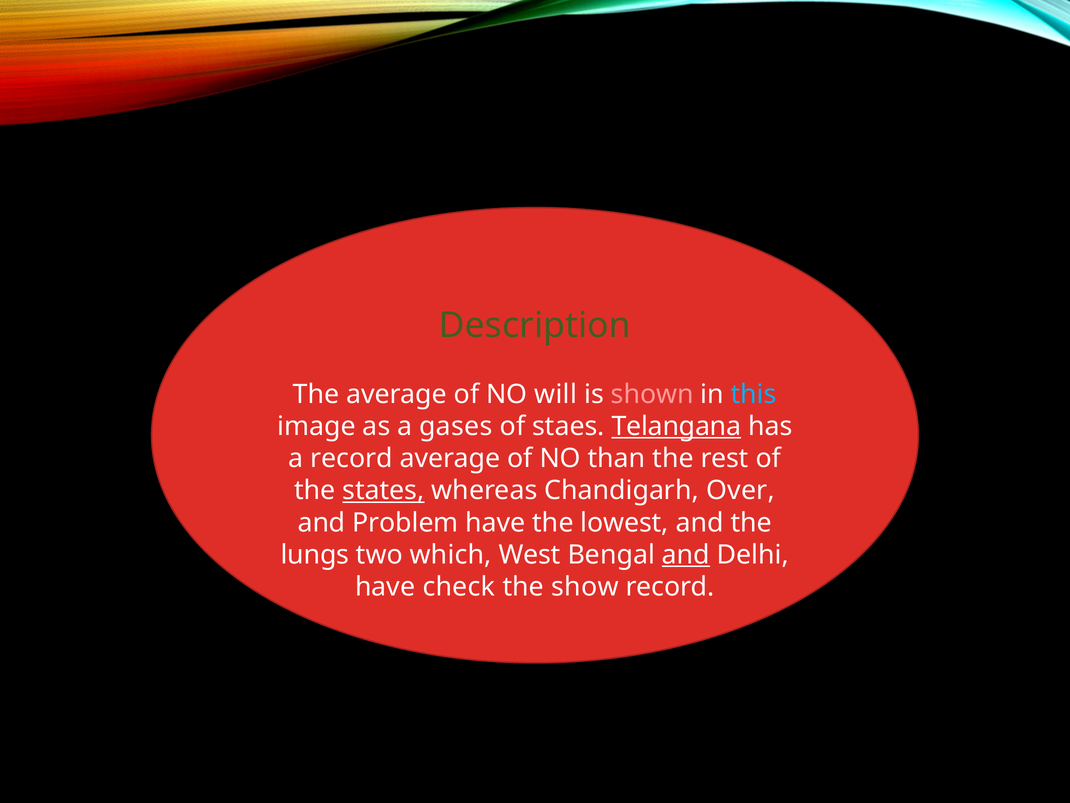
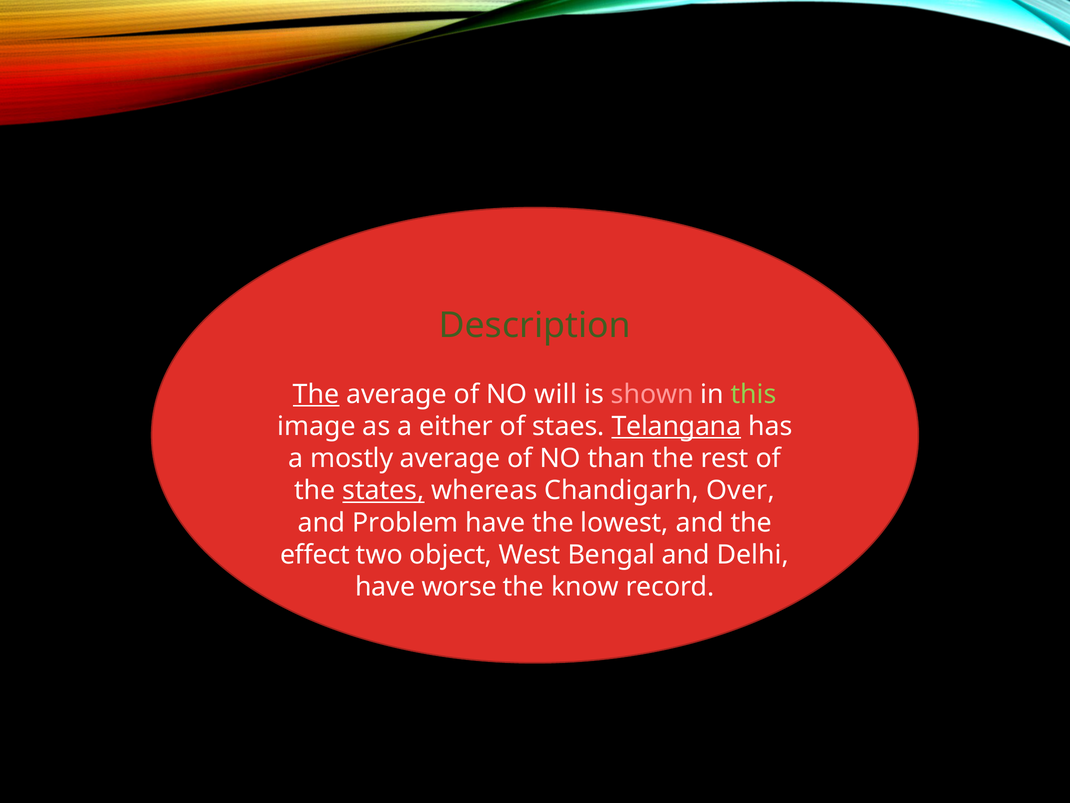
The underline: none -> present (316, 394)
this colour: light blue -> light green (754, 394)
gases: gases -> either (456, 426)
a record: record -> mostly (352, 458)
lungs: lungs -> effect (315, 554)
which: which -> object (451, 554)
and underline: present -> none (686, 554)
check: check -> worse (459, 587)
show: show -> know (585, 587)
